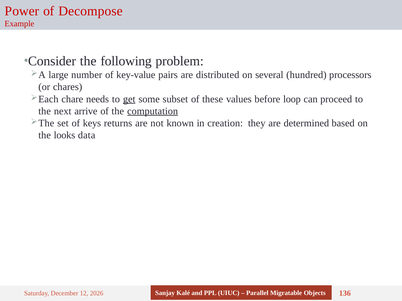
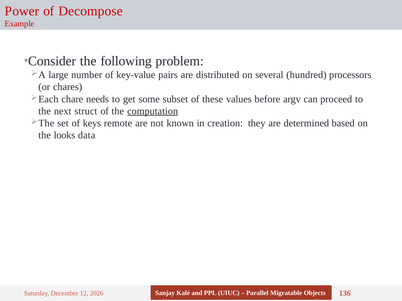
get underline: present -> none (129, 99)
loop: loop -> argv (292, 99)
arrive: arrive -> struct (86, 111)
returns: returns -> remote (118, 123)
